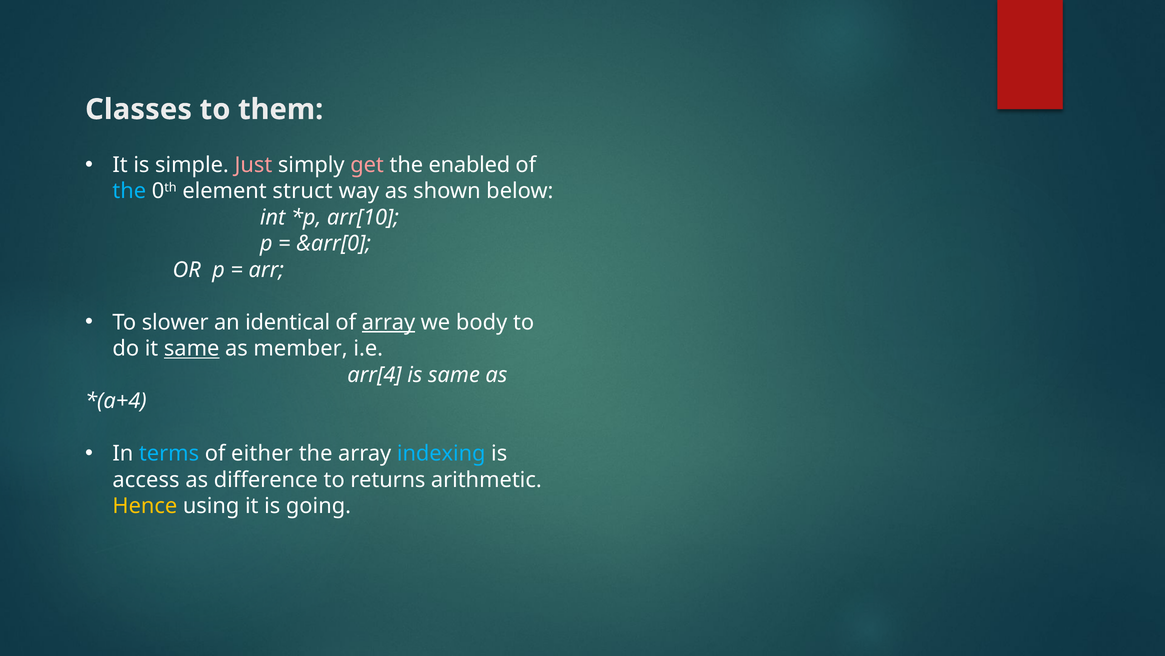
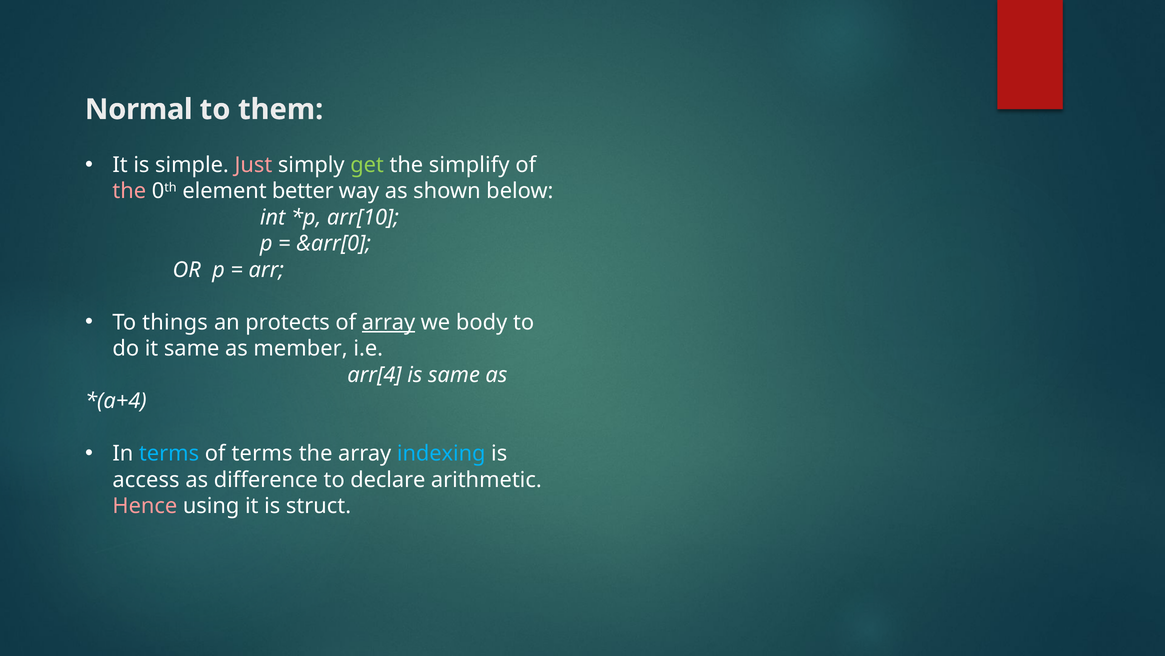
Classes: Classes -> Normal (139, 109)
get colour: pink -> light green (367, 165)
enabled: enabled -> simplify (469, 165)
the colour: light blue -> pink (129, 191)
struct: struct -> better (303, 191)
slower: slower -> things (175, 322)
identical: identical -> protects (288, 322)
same underline: present -> none (192, 348)
of either: either -> terms (262, 453)
returns: returns -> declare (388, 479)
Hence colour: yellow -> pink (145, 506)
going: going -> struct (319, 506)
